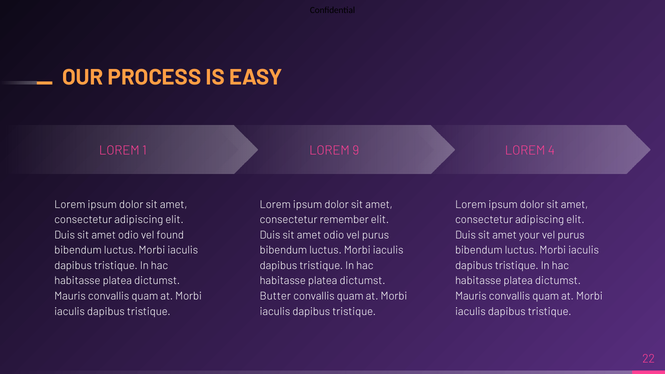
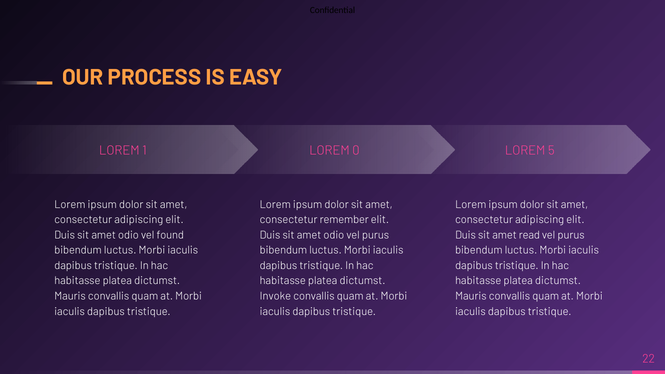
9: 9 -> 0 (356, 151)
4: 4 -> 5 (551, 151)
your: your -> read (529, 235)
Butter: Butter -> Invoke (275, 296)
